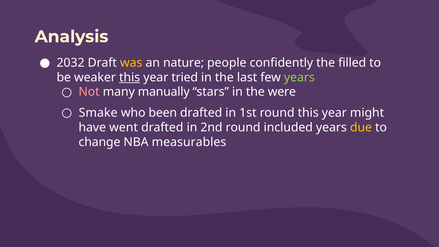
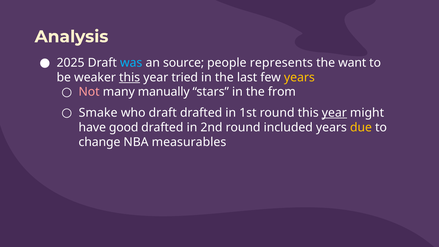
2032: 2032 -> 2025 (71, 63)
was colour: yellow -> light blue (131, 63)
nature: nature -> source (184, 63)
confidently: confidently -> represents (281, 63)
filled: filled -> want (352, 63)
years colour: light green -> yellow (299, 77)
were: were -> from (282, 92)
who been: been -> draft (163, 113)
year underline: none -> present (334, 113)
went: went -> good (124, 127)
